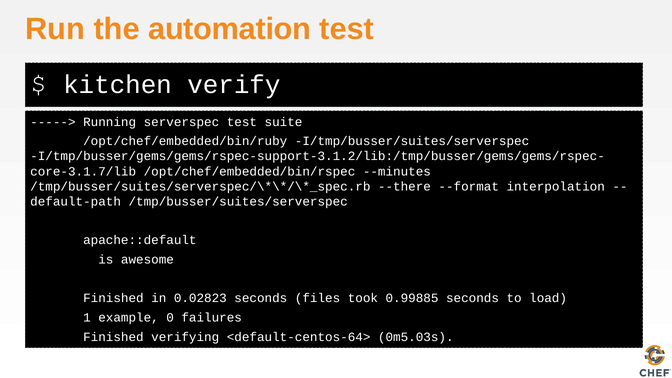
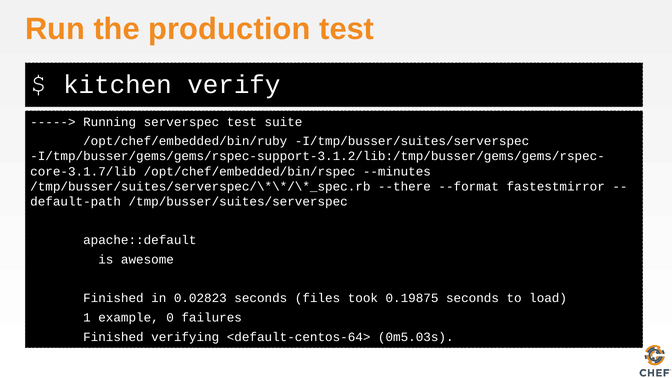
automation: automation -> production (229, 29)
interpolation: interpolation -> fastestmirror (556, 187)
0.99885: 0.99885 -> 0.19875 (412, 298)
